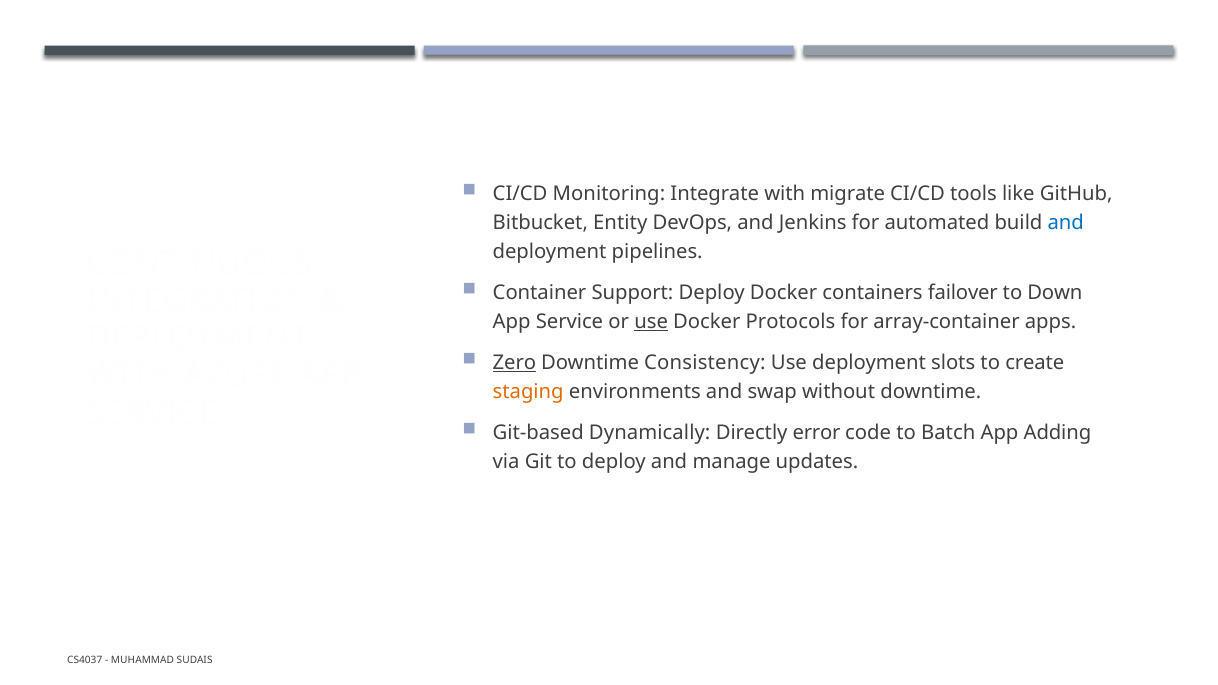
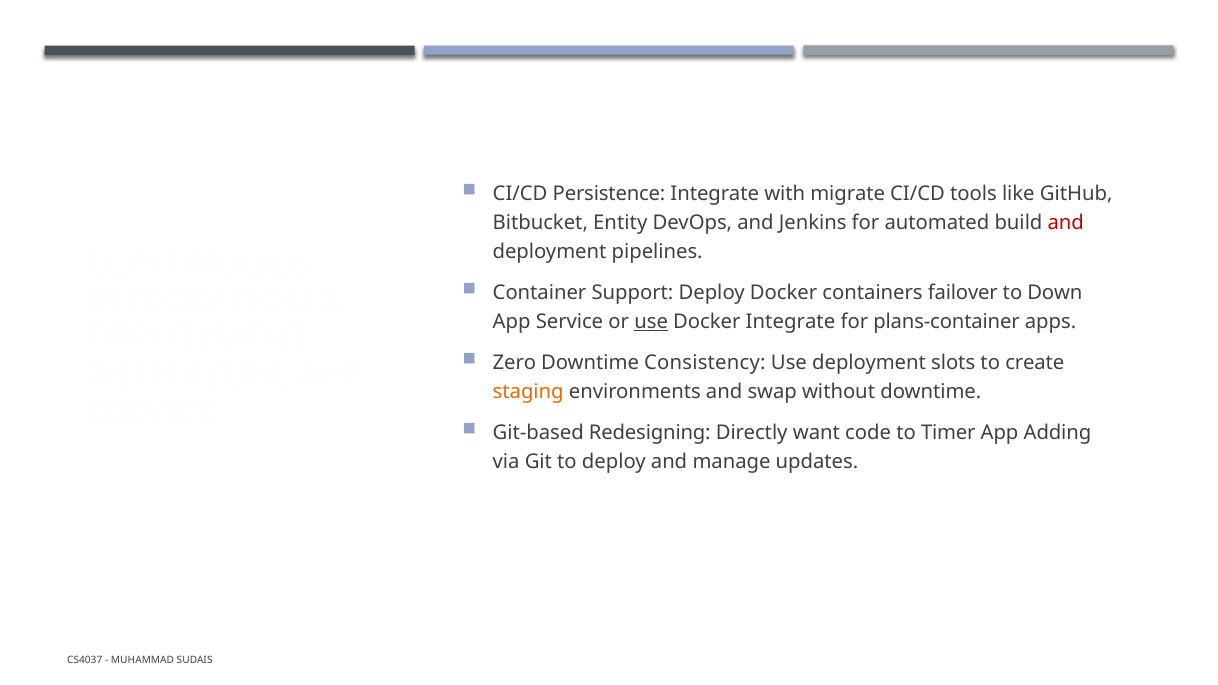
Monitoring: Monitoring -> Persistence (609, 194)
and colour: blue -> red (1066, 223)
Docker Protocols: Protocols -> Integrate (790, 322)
array-container: array-container -> plans-container (947, 322)
Zero underline: present -> none (514, 363)
Dynamically: Dynamically -> Redesigning (650, 433)
error: error -> want (816, 433)
Batch: Batch -> Timer (948, 433)
